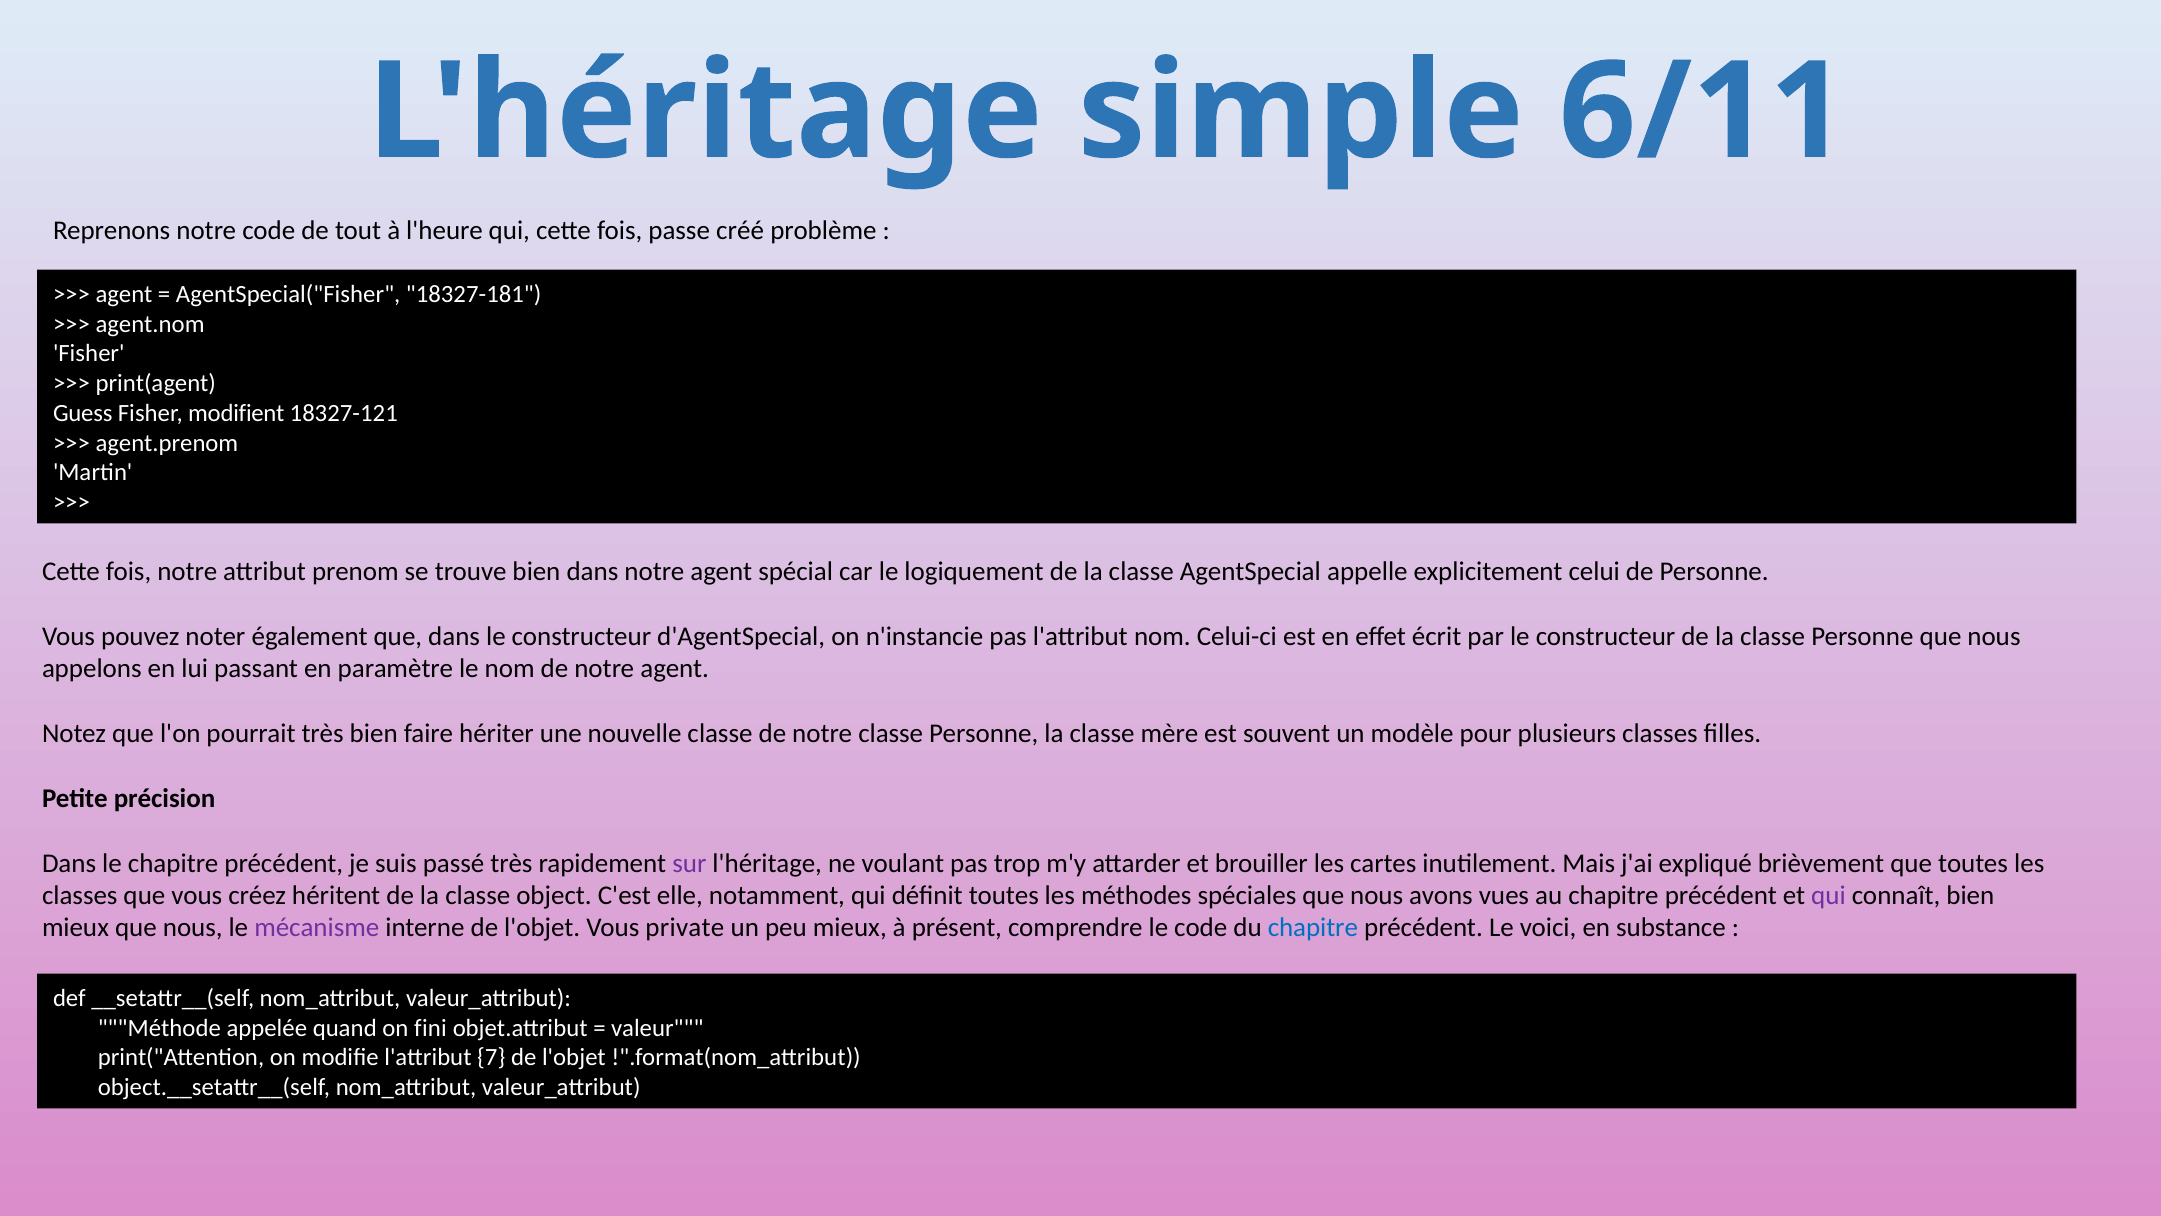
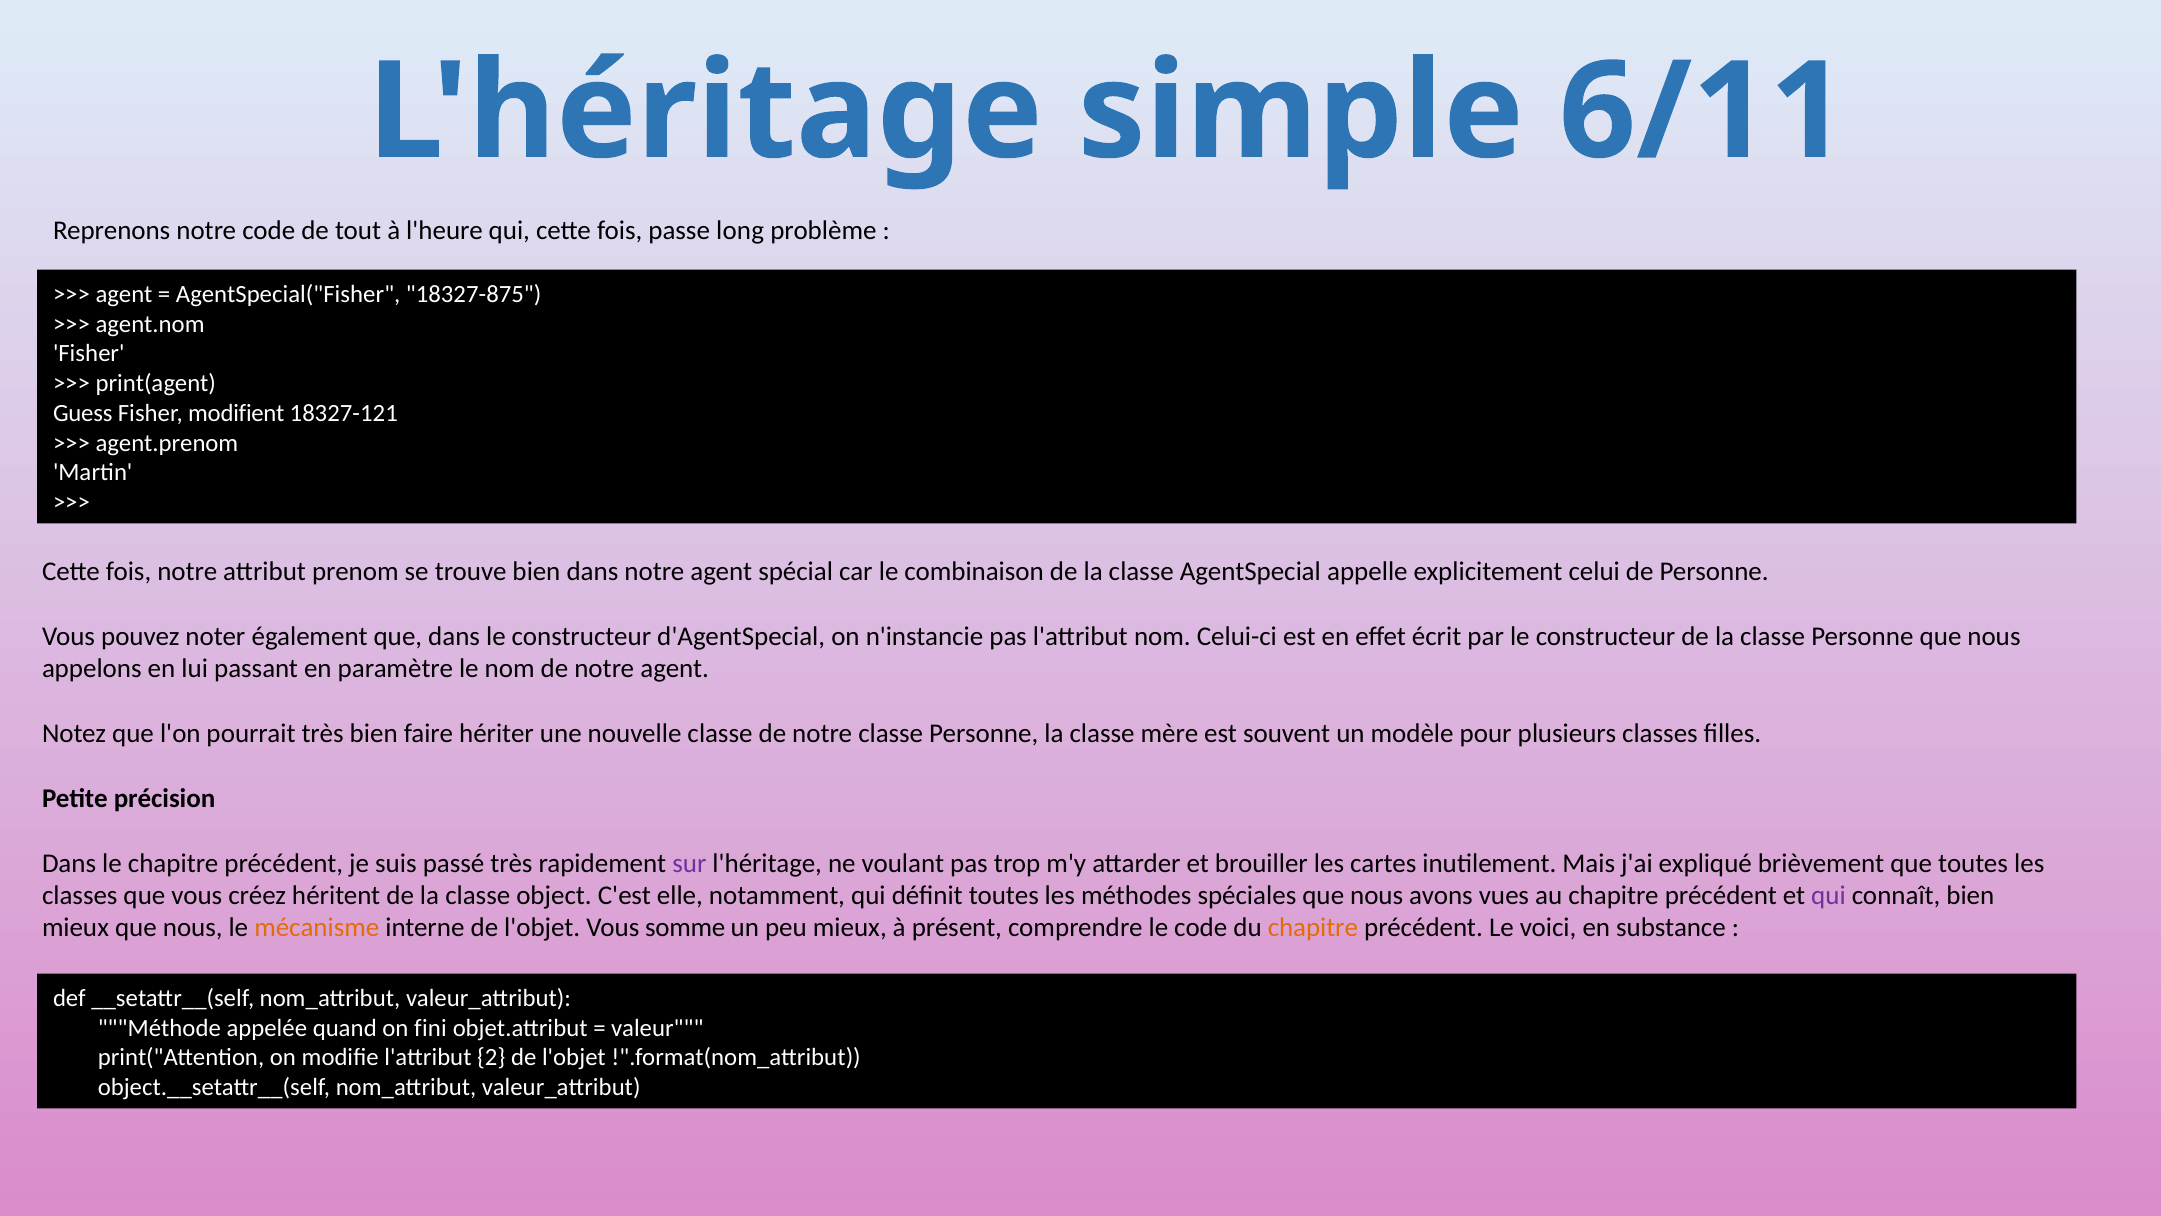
créé: créé -> long (740, 230)
18327-181: 18327-181 -> 18327-875 (474, 294)
logiquement: logiquement -> combinaison (974, 571)
mécanisme colour: purple -> orange (317, 928)
private: private -> somme (685, 928)
chapitre colour: blue -> orange (1313, 928)
7: 7 -> 2 (491, 1057)
